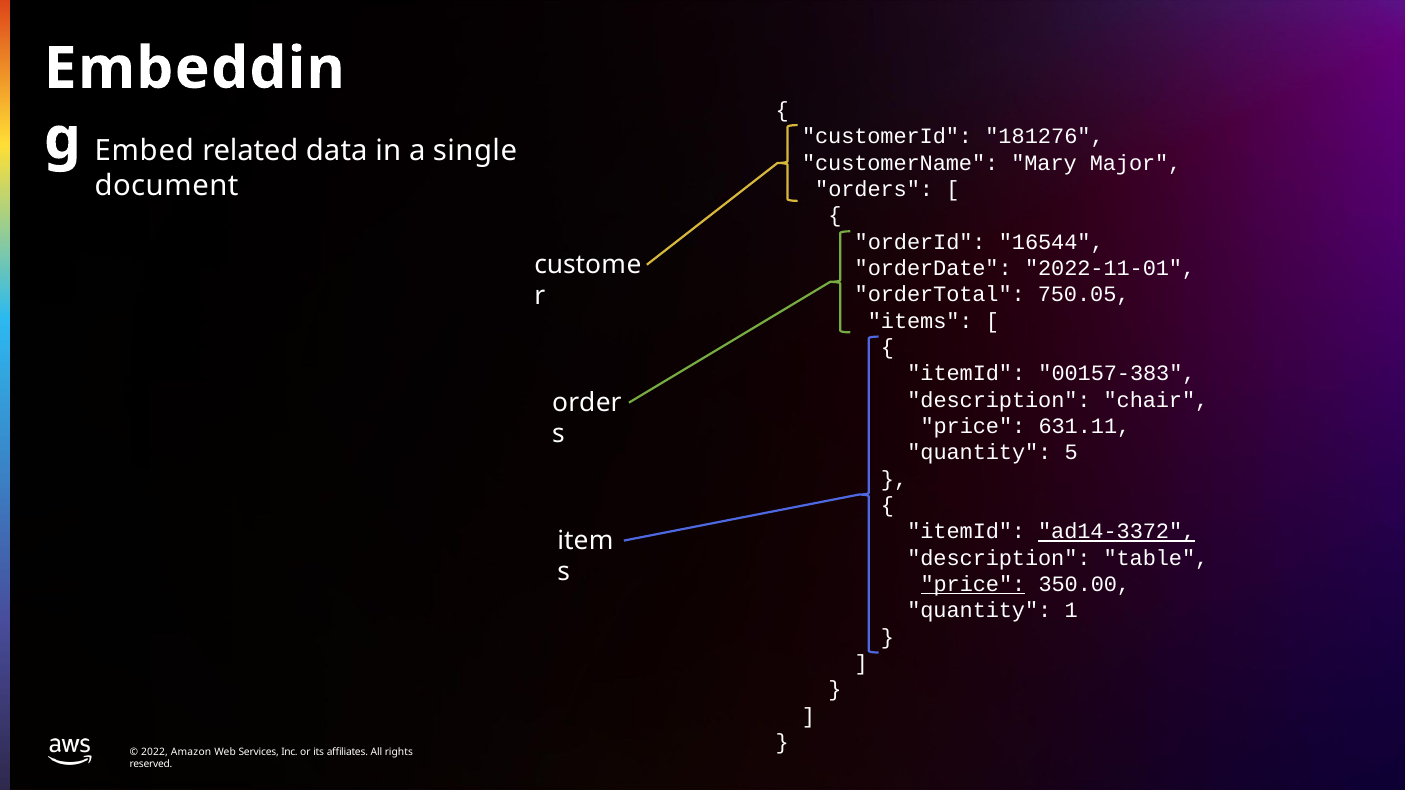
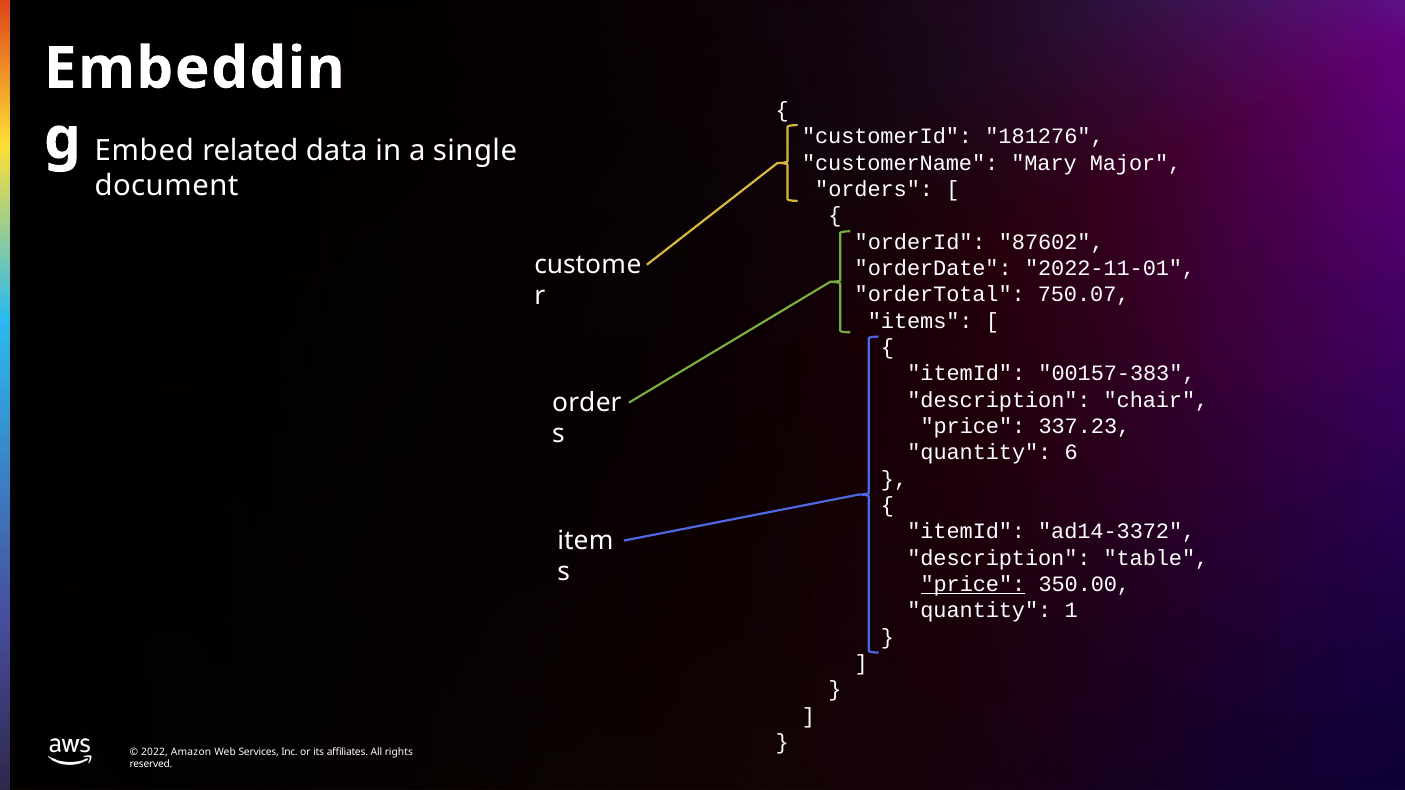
16544: 16544 -> 87602 (1051, 242)
750.05: 750.05 -> 750.07 (1084, 295)
631.11: 631.11 -> 337.23 (1084, 426)
5: 5 -> 6 (1071, 453)
ad14-3372 underline: present -> none (1117, 532)
